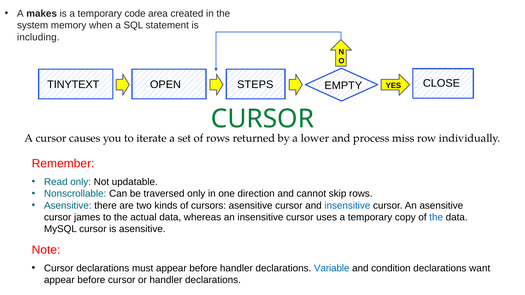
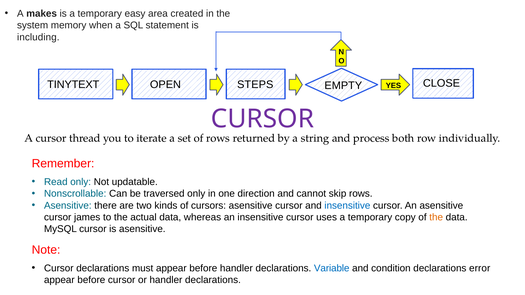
code: code -> easy (135, 14)
CURSOR colour: green -> purple (262, 119)
causes: causes -> thread (85, 138)
lower: lower -> string (315, 138)
miss: miss -> both (403, 138)
the colour: blue -> orange (436, 217)
want: want -> error (480, 268)
